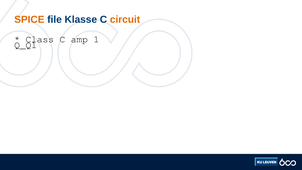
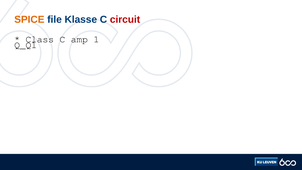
circuit colour: orange -> red (125, 20)
